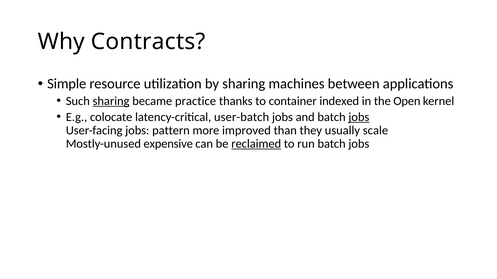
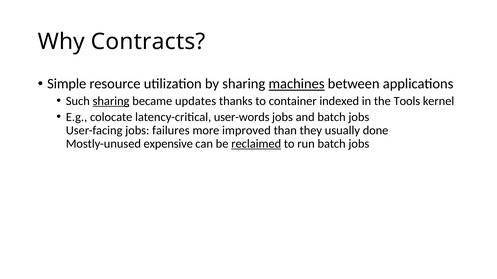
machines underline: none -> present (297, 84)
practice: practice -> updates (196, 101)
Open: Open -> Tools (407, 101)
user-batch: user-batch -> user-words (242, 117)
jobs underline: present -> none (359, 117)
pattern: pattern -> failures (171, 131)
scale: scale -> done (376, 131)
